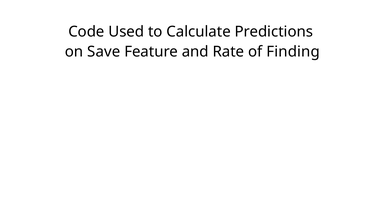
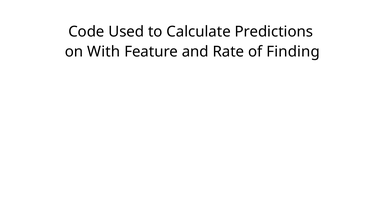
Save: Save -> With (104, 52)
